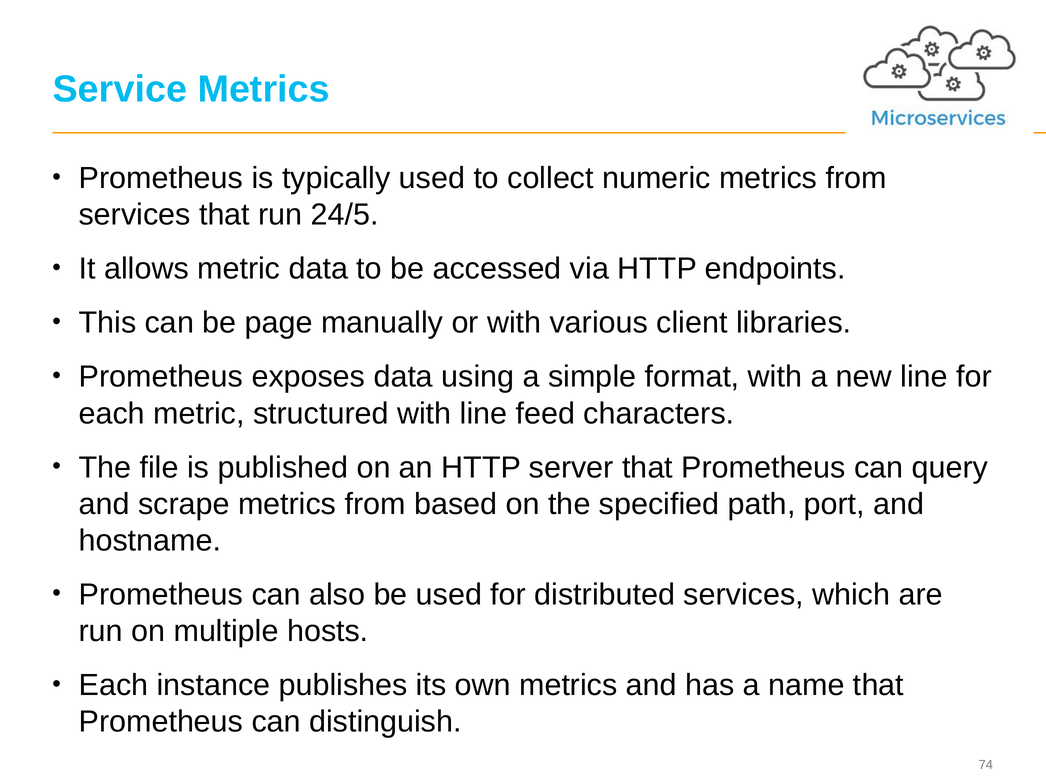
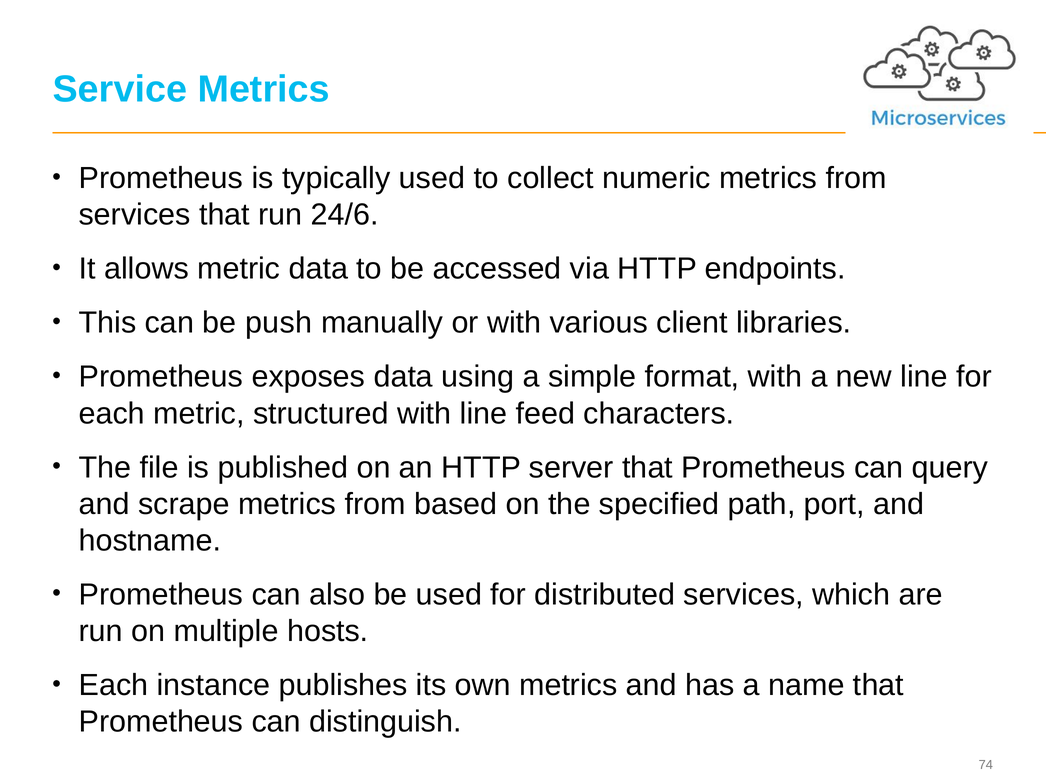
24/5: 24/5 -> 24/6 (345, 215)
page: page -> push (279, 323)
